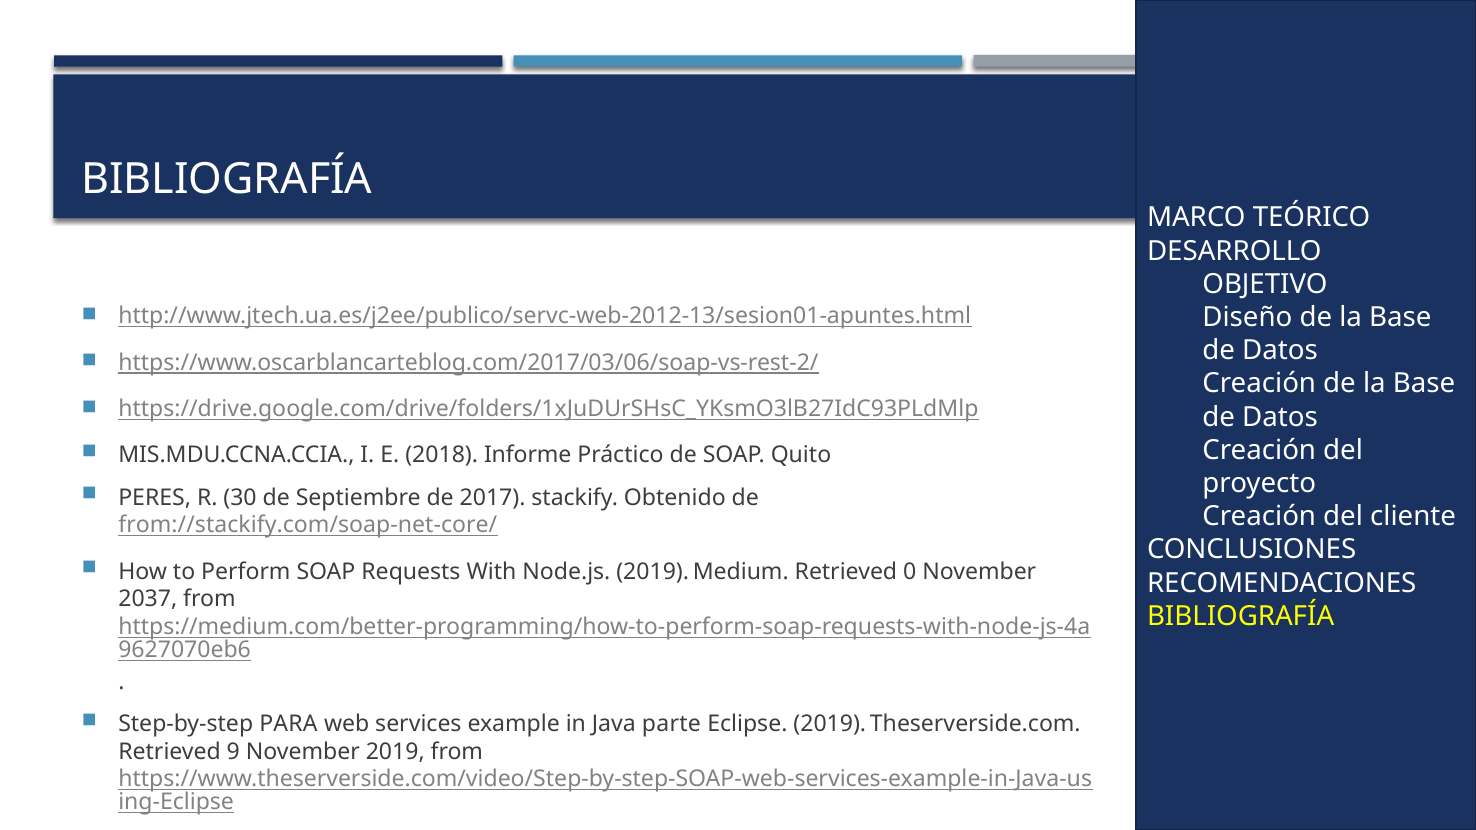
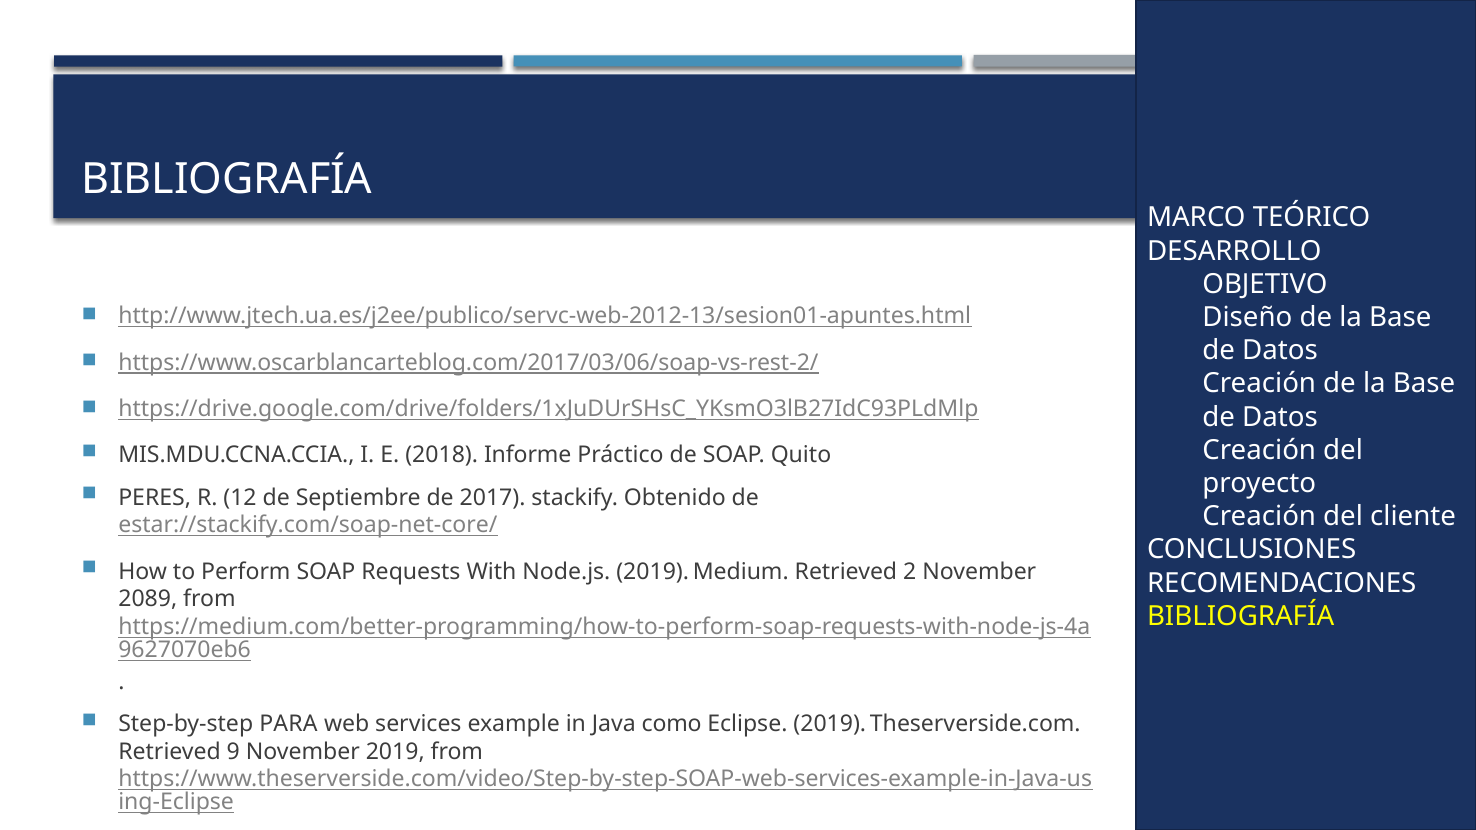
30: 30 -> 12 (240, 498)
from://stackify.com/soap-net-core/: from://stackify.com/soap-net-core/ -> estar://stackify.com/soap-net-core/ (308, 525)
0: 0 -> 2 (910, 572)
2037: 2037 -> 2089 (148, 599)
parte: parte -> como (672, 724)
